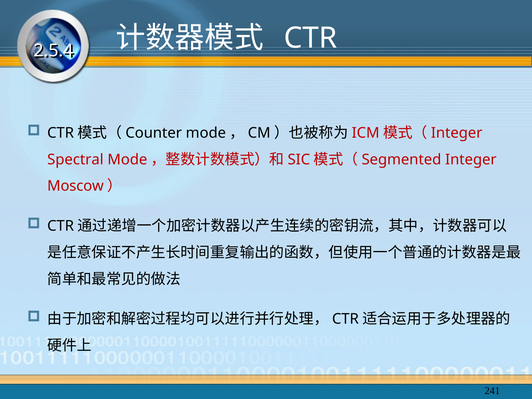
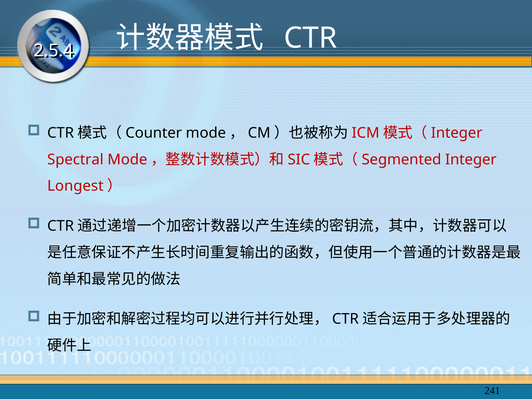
Moscow: Moscow -> Longest (75, 186)
